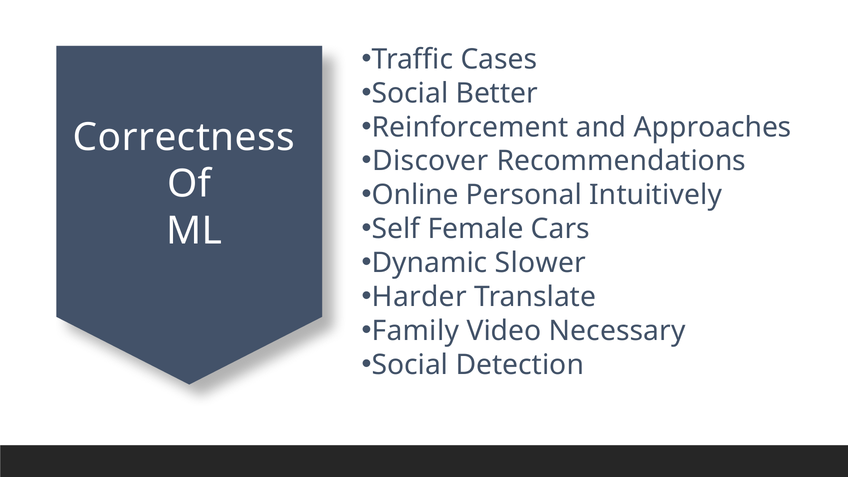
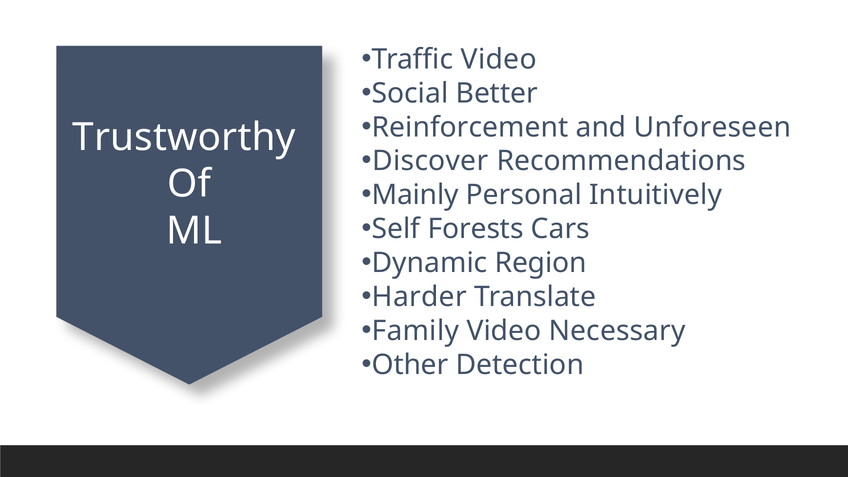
Traffic Cases: Cases -> Video (499, 59)
Approaches: Approaches -> Unforeseen (713, 127)
Correctness: Correctness -> Trustworthy (184, 137)
Online: Online -> Mainly (415, 195)
Female: Female -> Forests (476, 229)
Slower: Slower -> Region (541, 263)
Social: Social -> Other (410, 365)
